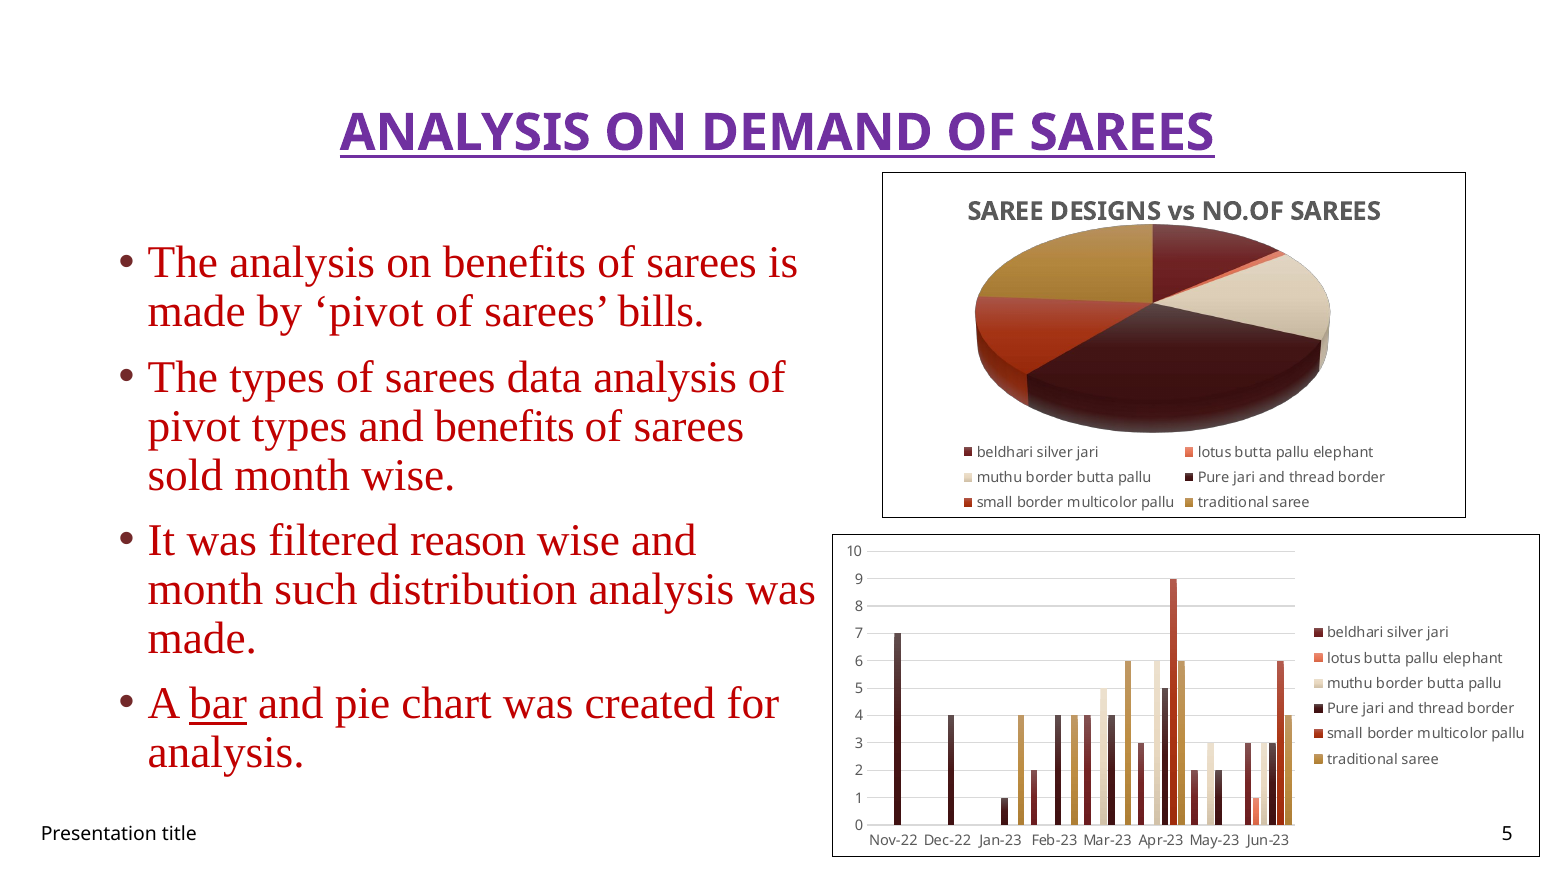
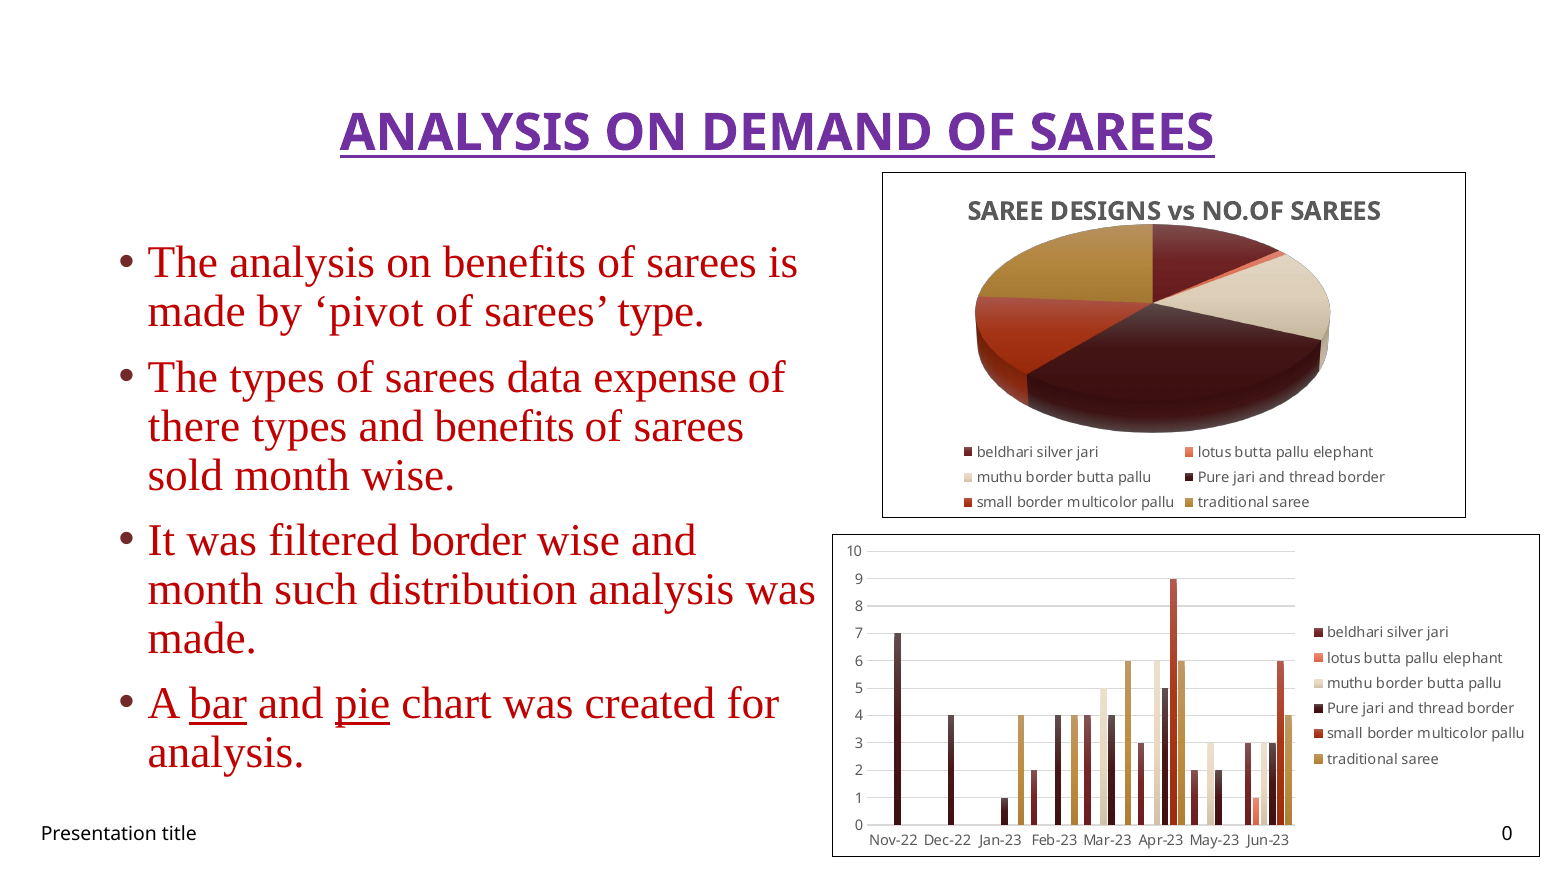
bills: bills -> type (661, 312)
data analysis: analysis -> expense (665, 377)
pivot: pivot -> there (194, 426)
filtered reason: reason -> border (468, 540)
pie underline: none -> present (363, 703)
title 5: 5 -> 0 (1507, 834)
